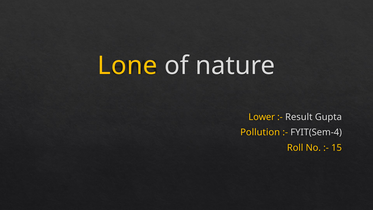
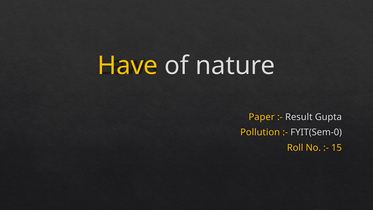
Lone: Lone -> Have (128, 66)
Lower: Lower -> Paper (262, 117)
FYIT(Sem-4: FYIT(Sem-4 -> FYIT(Sem-0 (316, 132)
